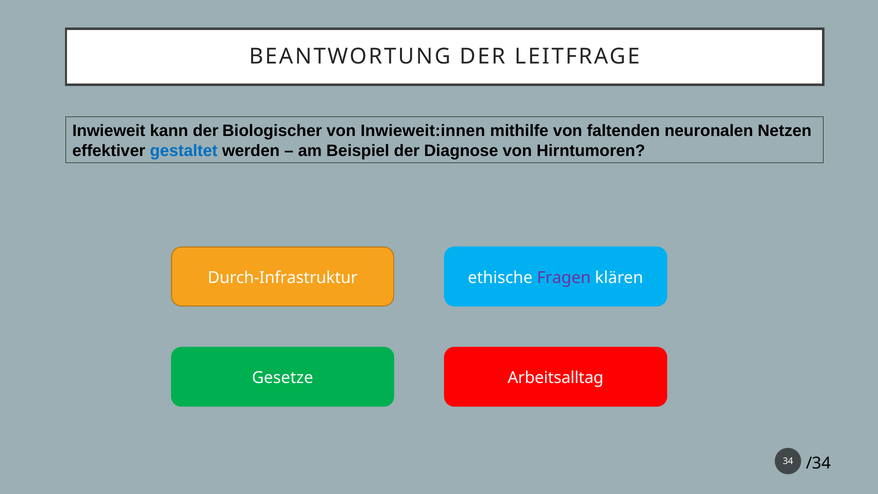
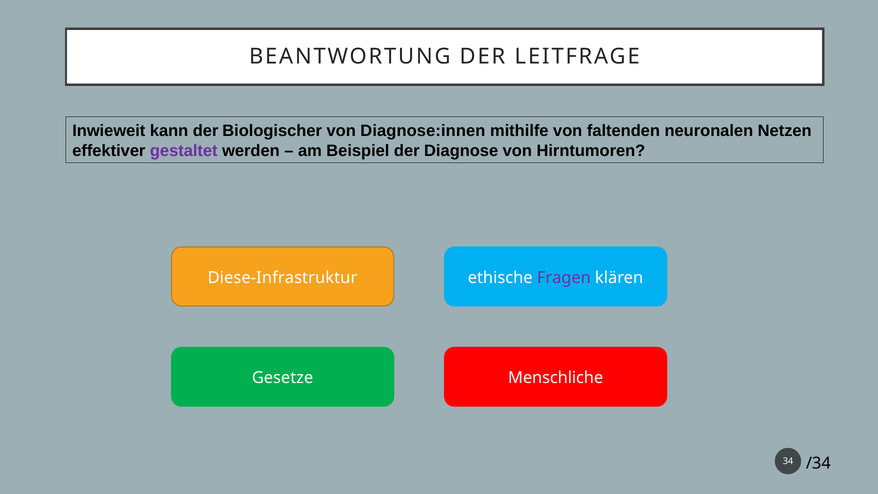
Inwieweit:innen: Inwieweit:innen -> Diagnose:innen (423, 131)
gestaltet colour: blue -> purple (184, 151)
Durch-Infrastruktur: Durch-Infrastruktur -> Diese-Infrastruktur (282, 278)
Arbeitsalltag: Arbeitsalltag -> Menschliche (556, 378)
